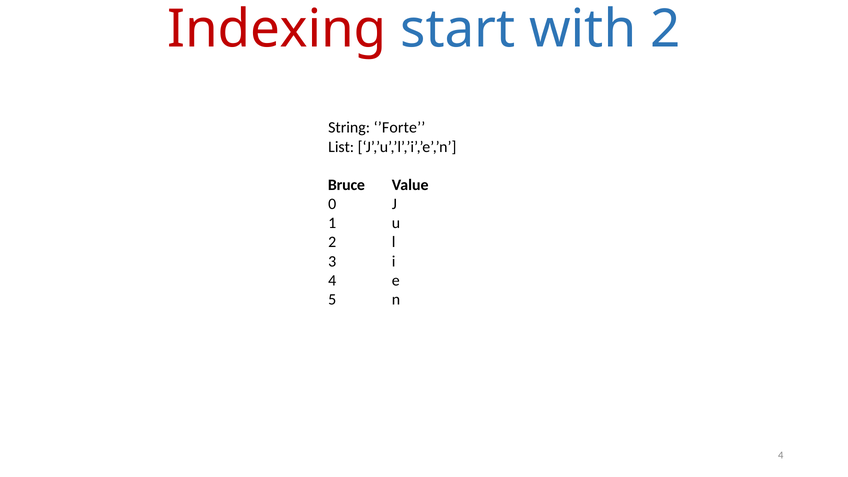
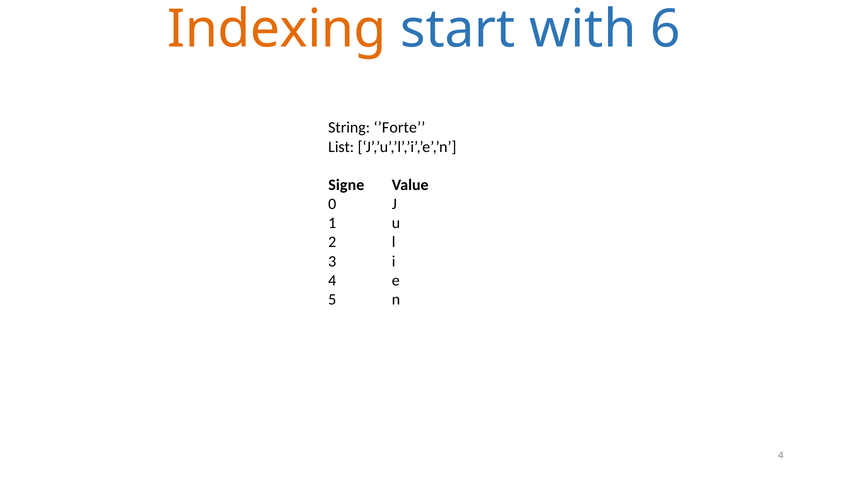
Indexing colour: red -> orange (277, 29)
with 2: 2 -> 6 (665, 29)
Bruce: Bruce -> Signe (346, 185)
